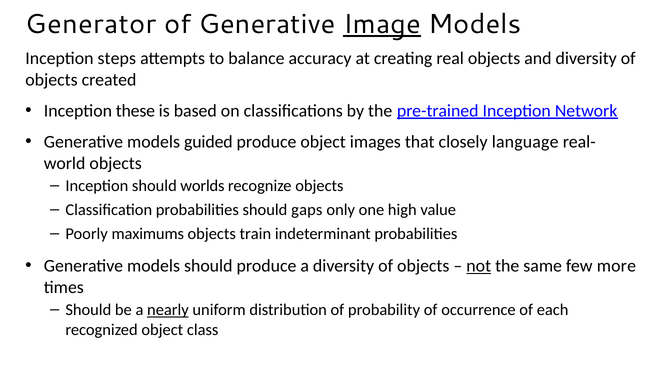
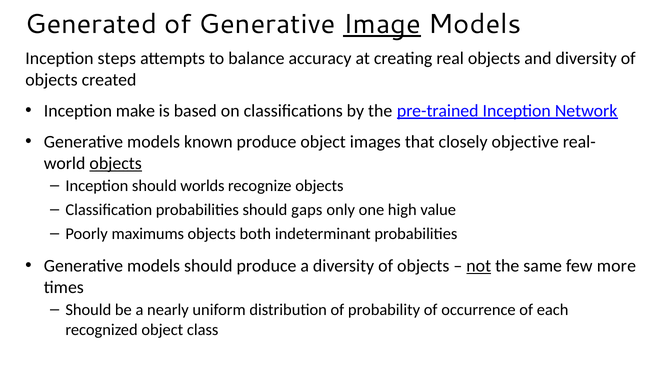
Generator: Generator -> Generated (91, 24)
these: these -> make (135, 111)
guided: guided -> known (208, 142)
language: language -> objective (525, 142)
objects underline: none -> present (116, 164)
train: train -> both (255, 234)
nearly underline: present -> none (168, 310)
